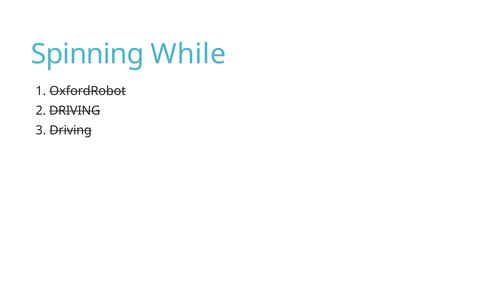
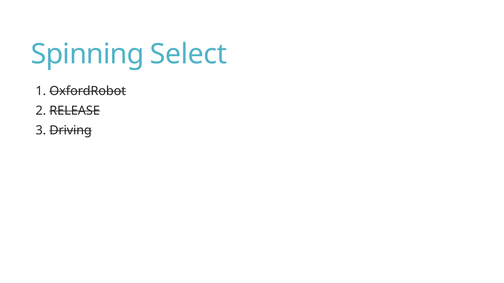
While: While -> Select (189, 54)
2 DRIVING: DRIVING -> RELEASE (75, 111)
